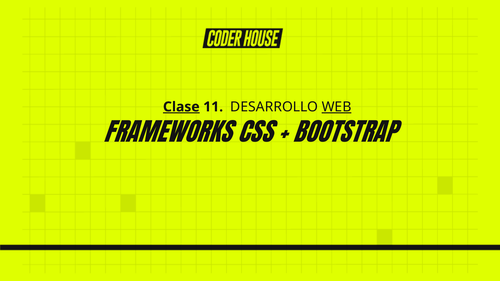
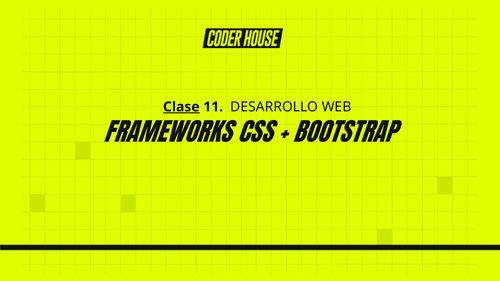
WEB underline: present -> none (337, 107)
